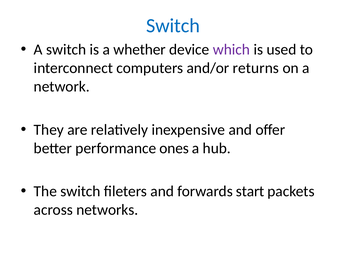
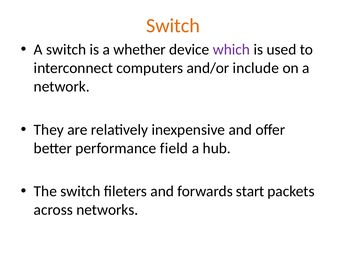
Switch colour: blue -> orange (173, 26)
returns: returns -> include (256, 68)
ones: ones -> field (174, 148)
